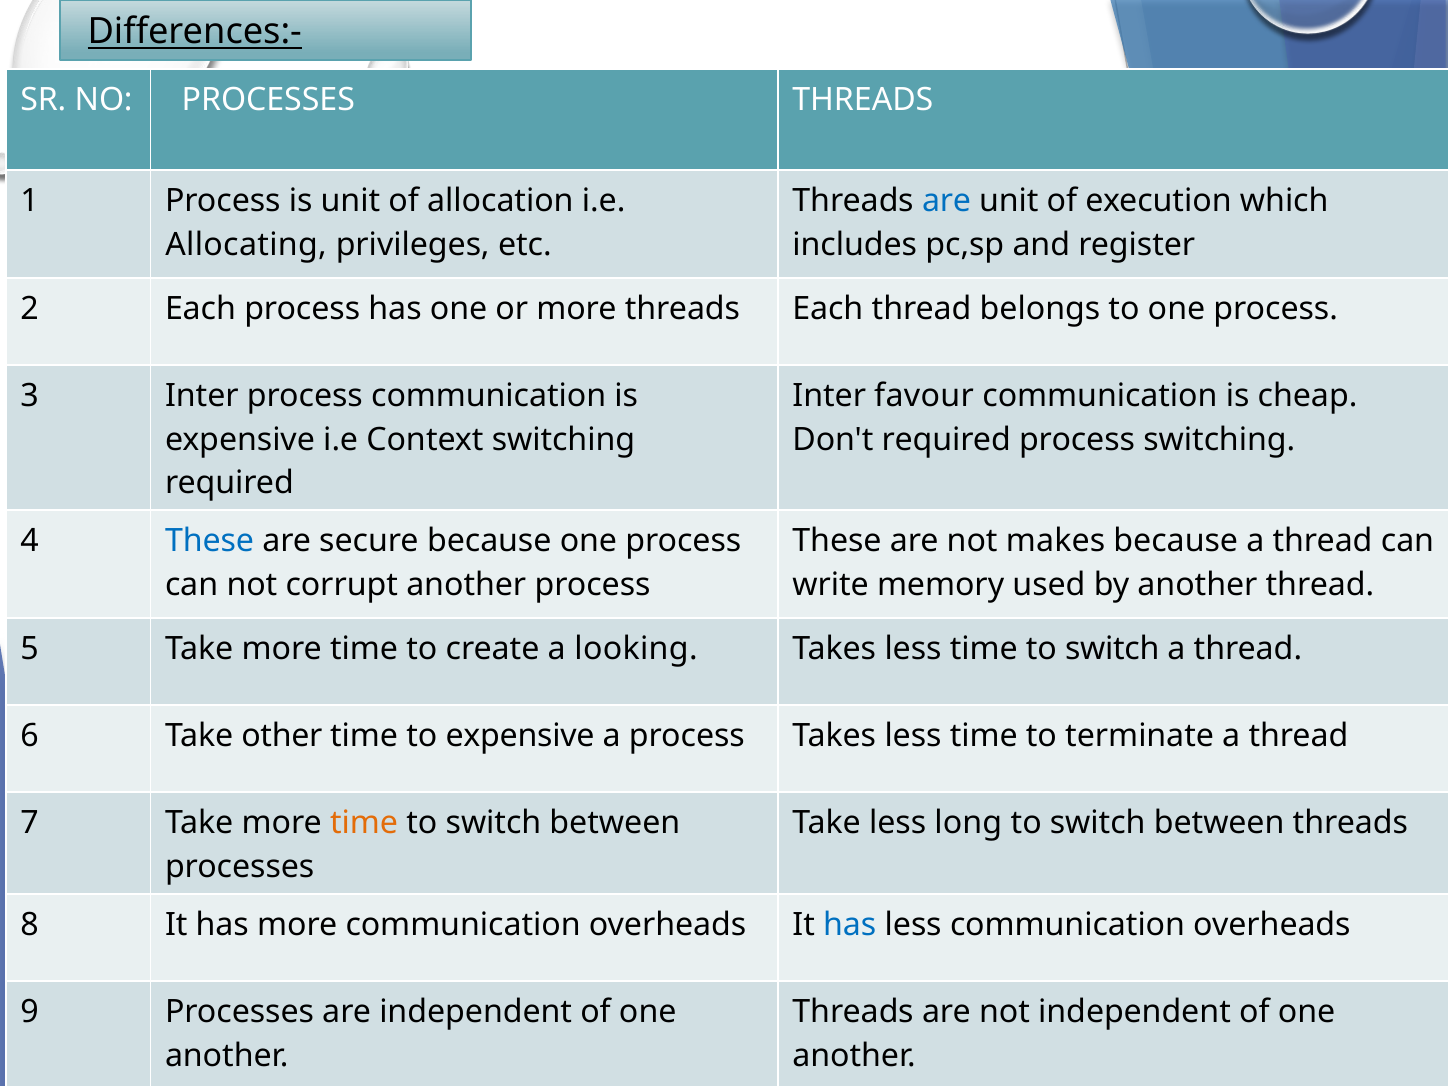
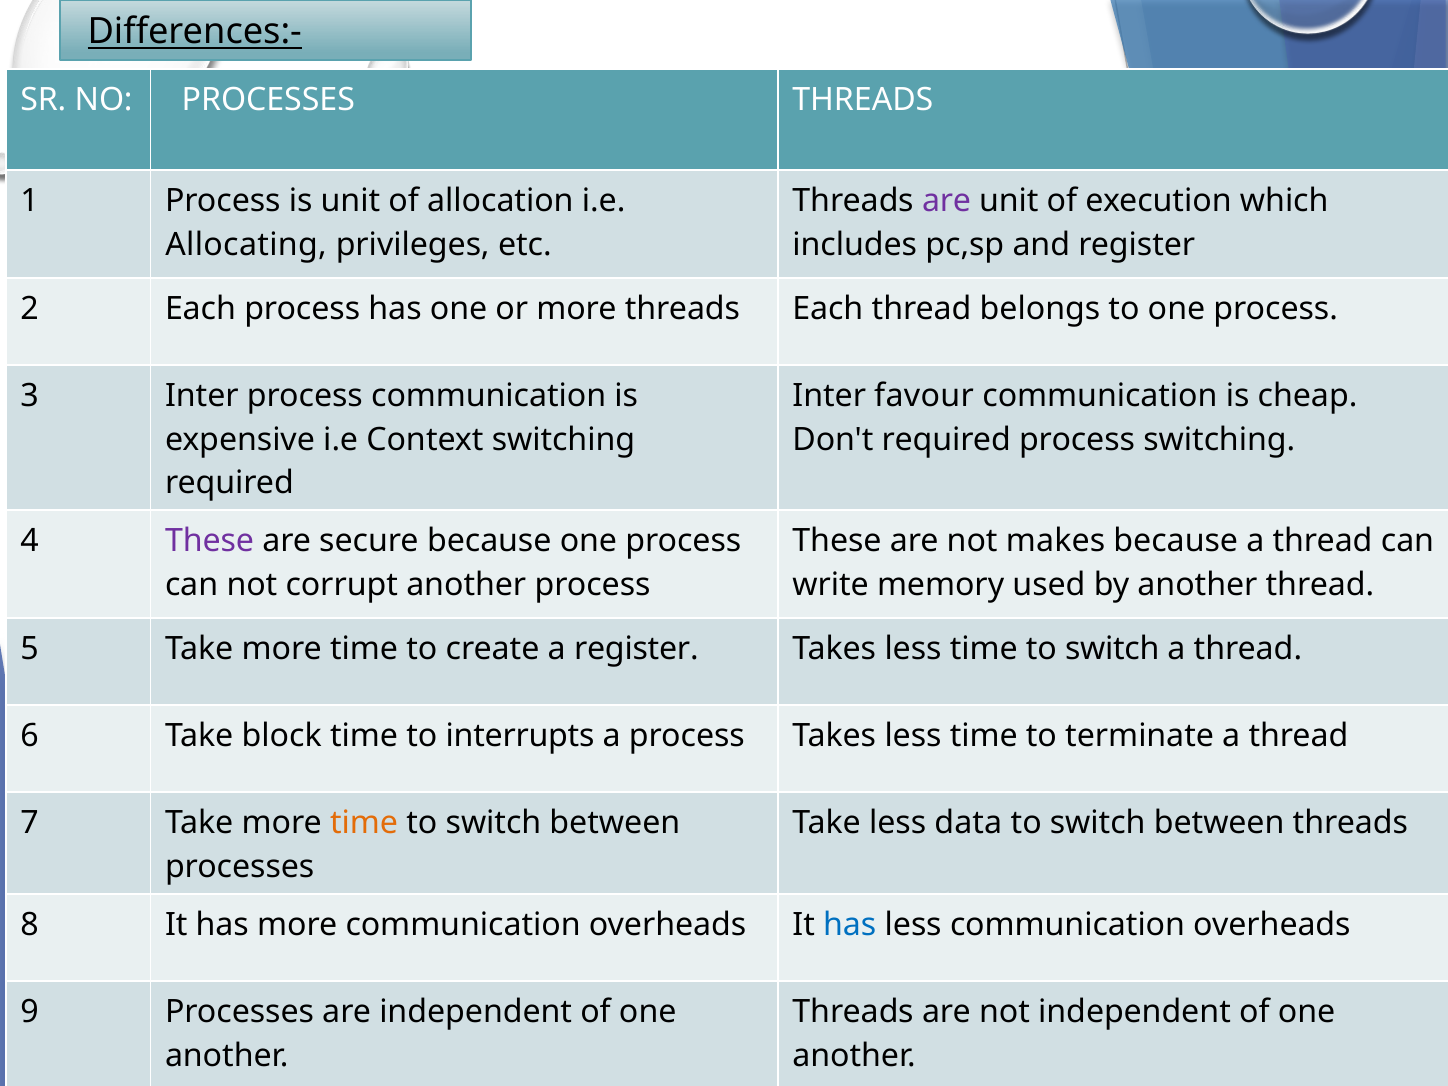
are colour: blue -> purple (947, 201)
These colour: blue -> purple (210, 541)
a looking: looking -> register (636, 649)
other: other -> block (282, 736)
to expensive: expensive -> interrupts (520, 736)
long: long -> data (968, 823)
